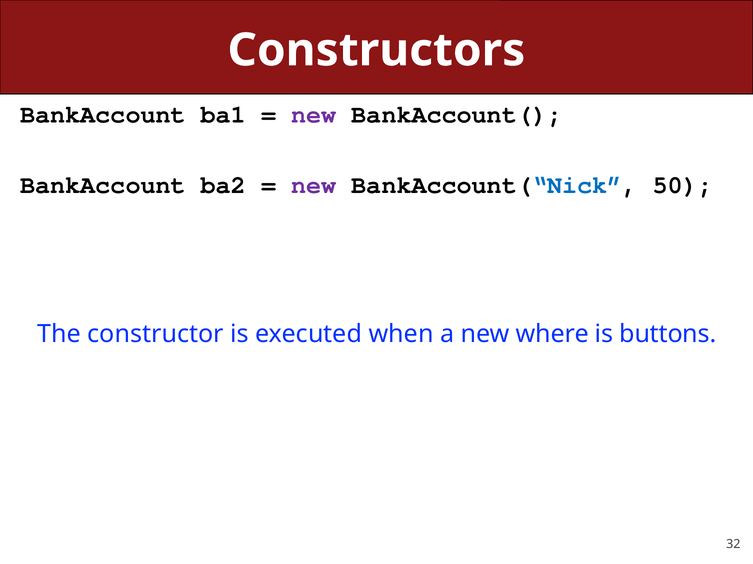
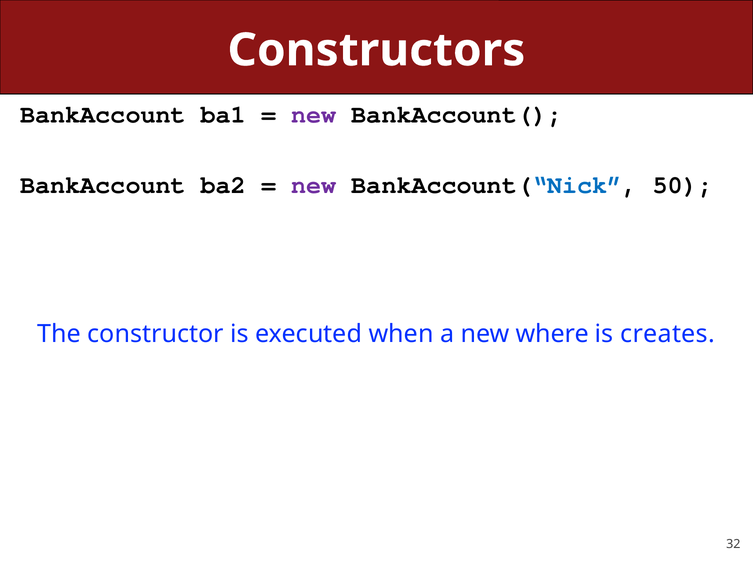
buttons: buttons -> creates (668, 334)
